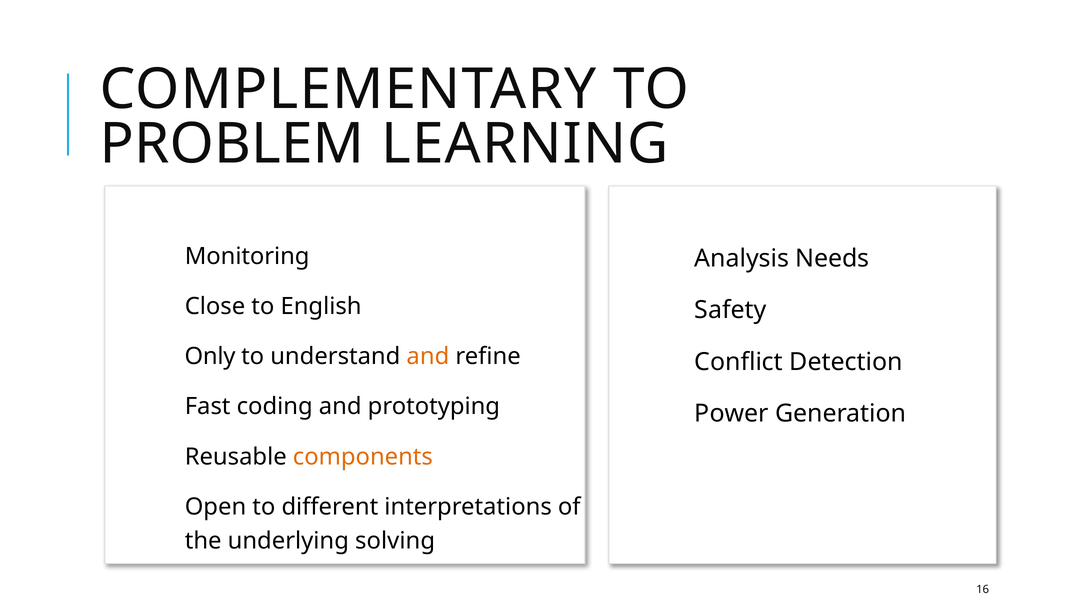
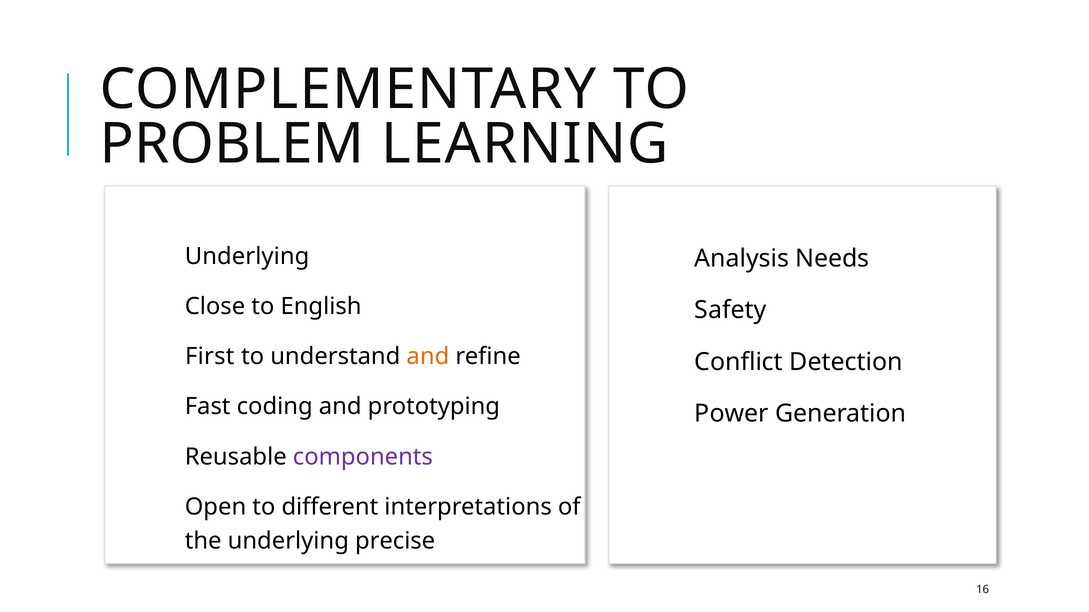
Monitoring: Monitoring -> Underlying (247, 256)
Only: Only -> First (210, 357)
components colour: orange -> purple (363, 457)
solving: solving -> precise (395, 542)
